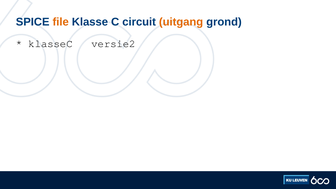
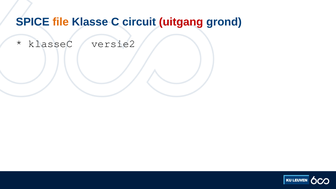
uitgang colour: orange -> red (181, 22)
